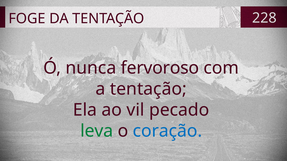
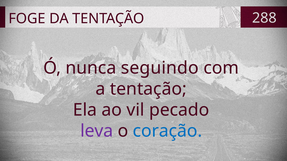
228: 228 -> 288 (264, 18)
fervoroso: fervoroso -> seguindo (160, 68)
leva colour: green -> purple (97, 131)
